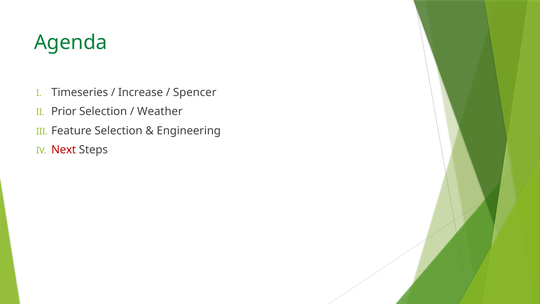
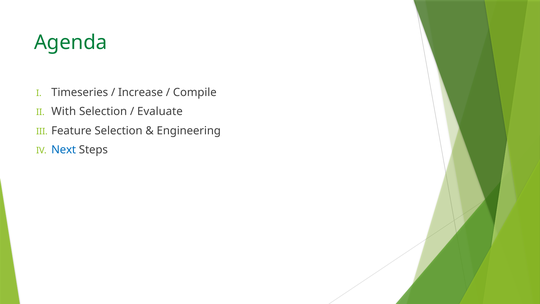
Spencer: Spencer -> Compile (195, 92)
Prior: Prior -> With (64, 111)
Weather: Weather -> Evaluate (160, 111)
Next colour: red -> blue (64, 150)
